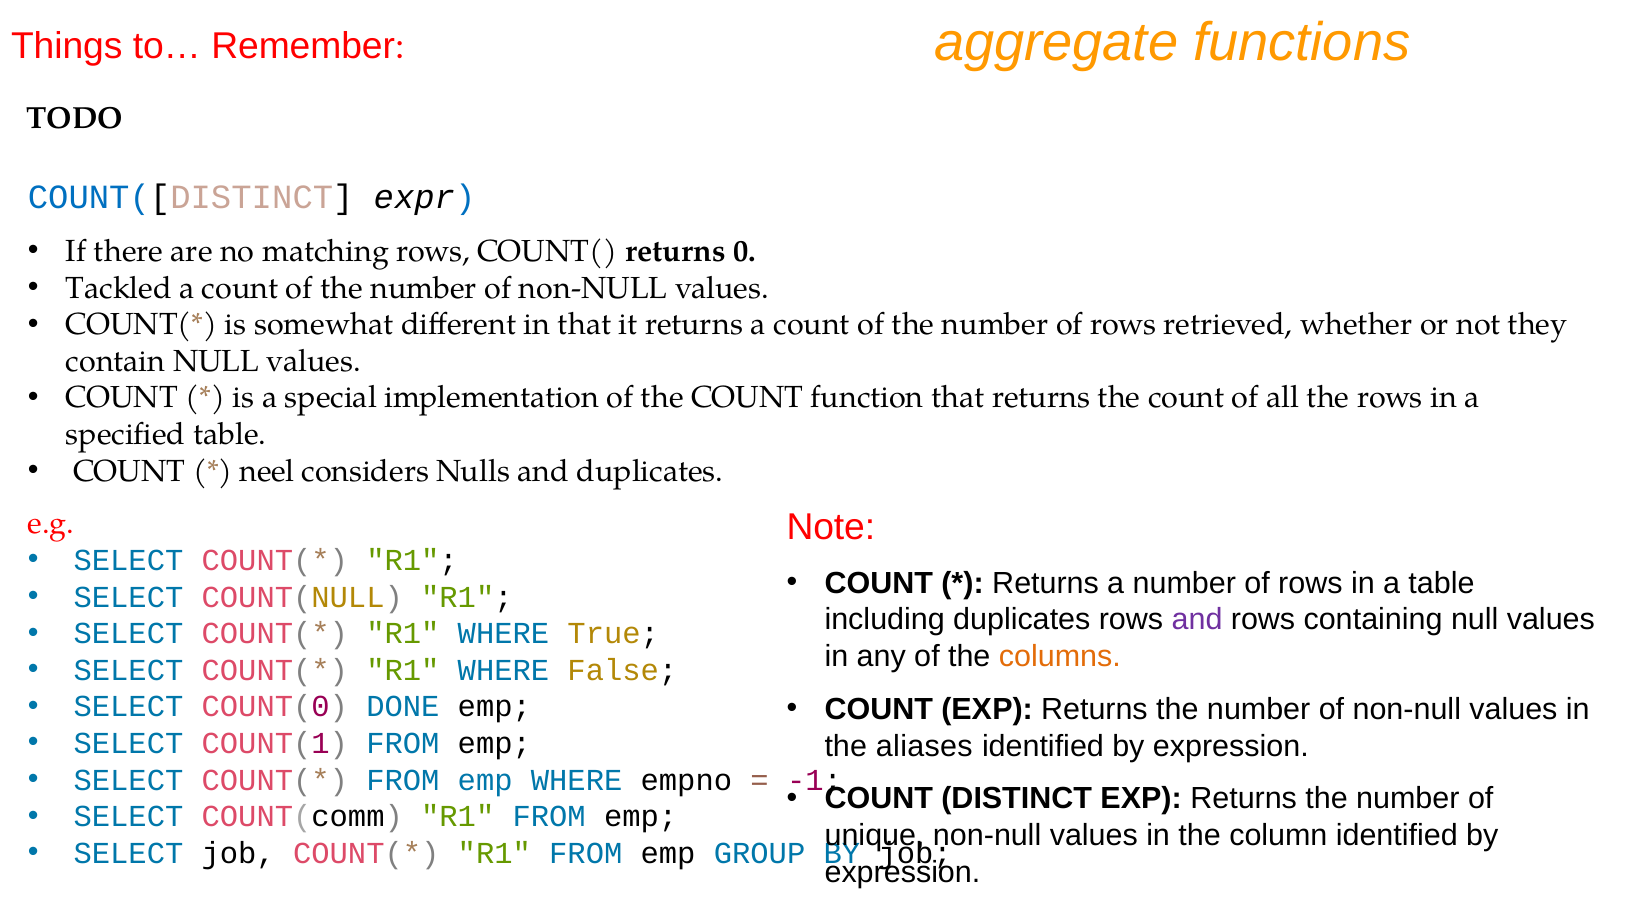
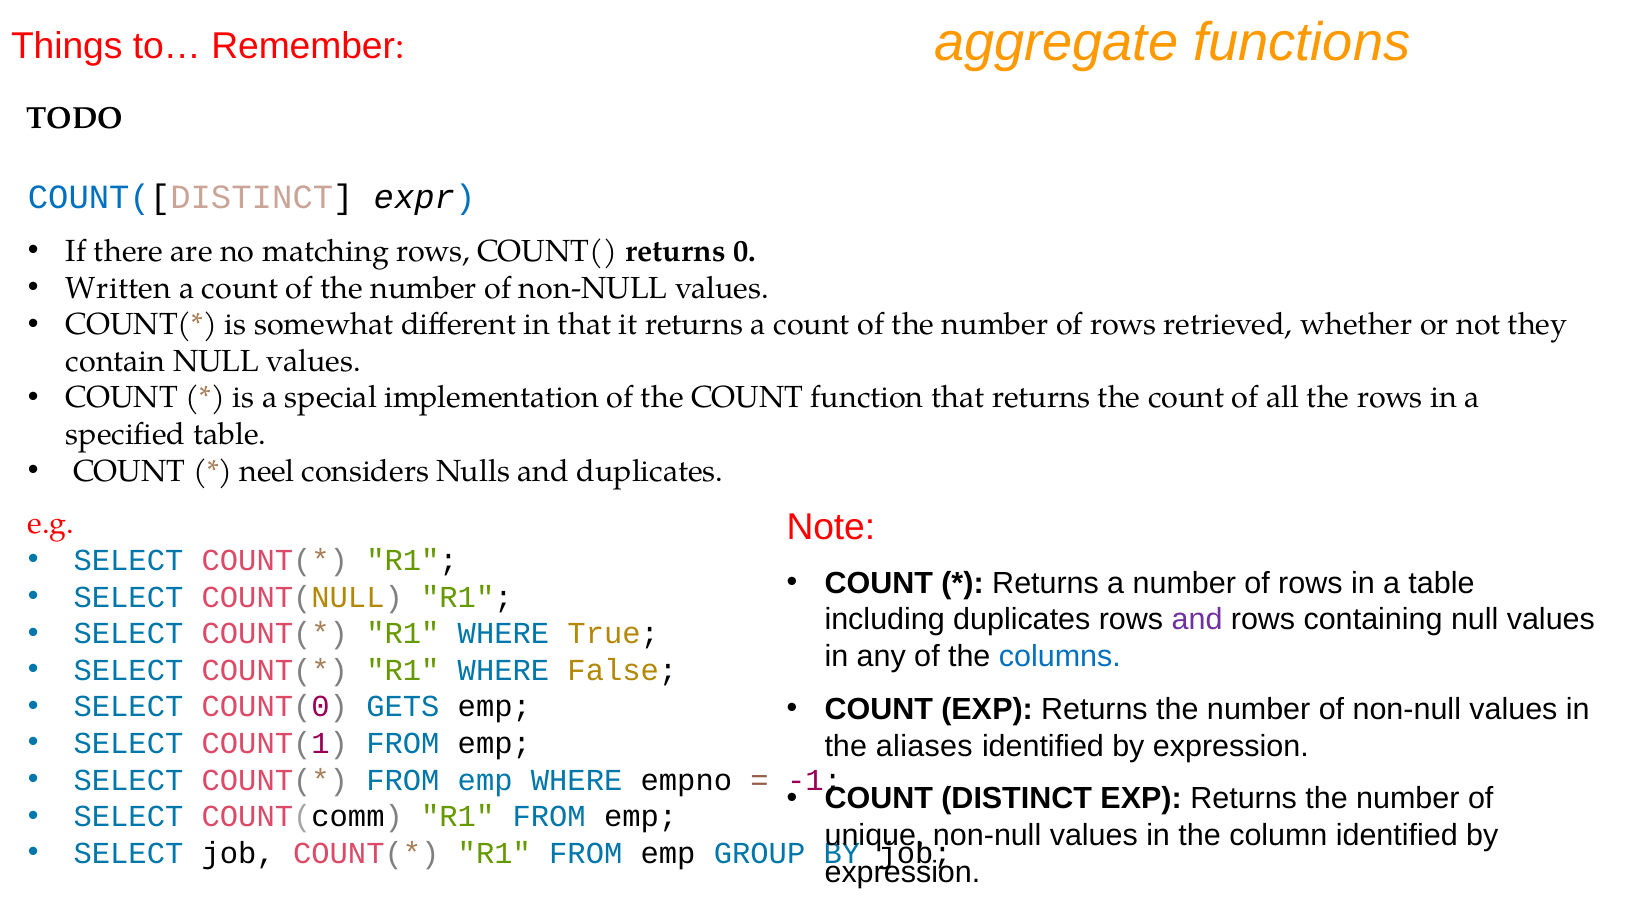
Tackled: Tackled -> Written (119, 288)
columns colour: orange -> blue (1060, 656)
DONE: DONE -> GETS (403, 707)
